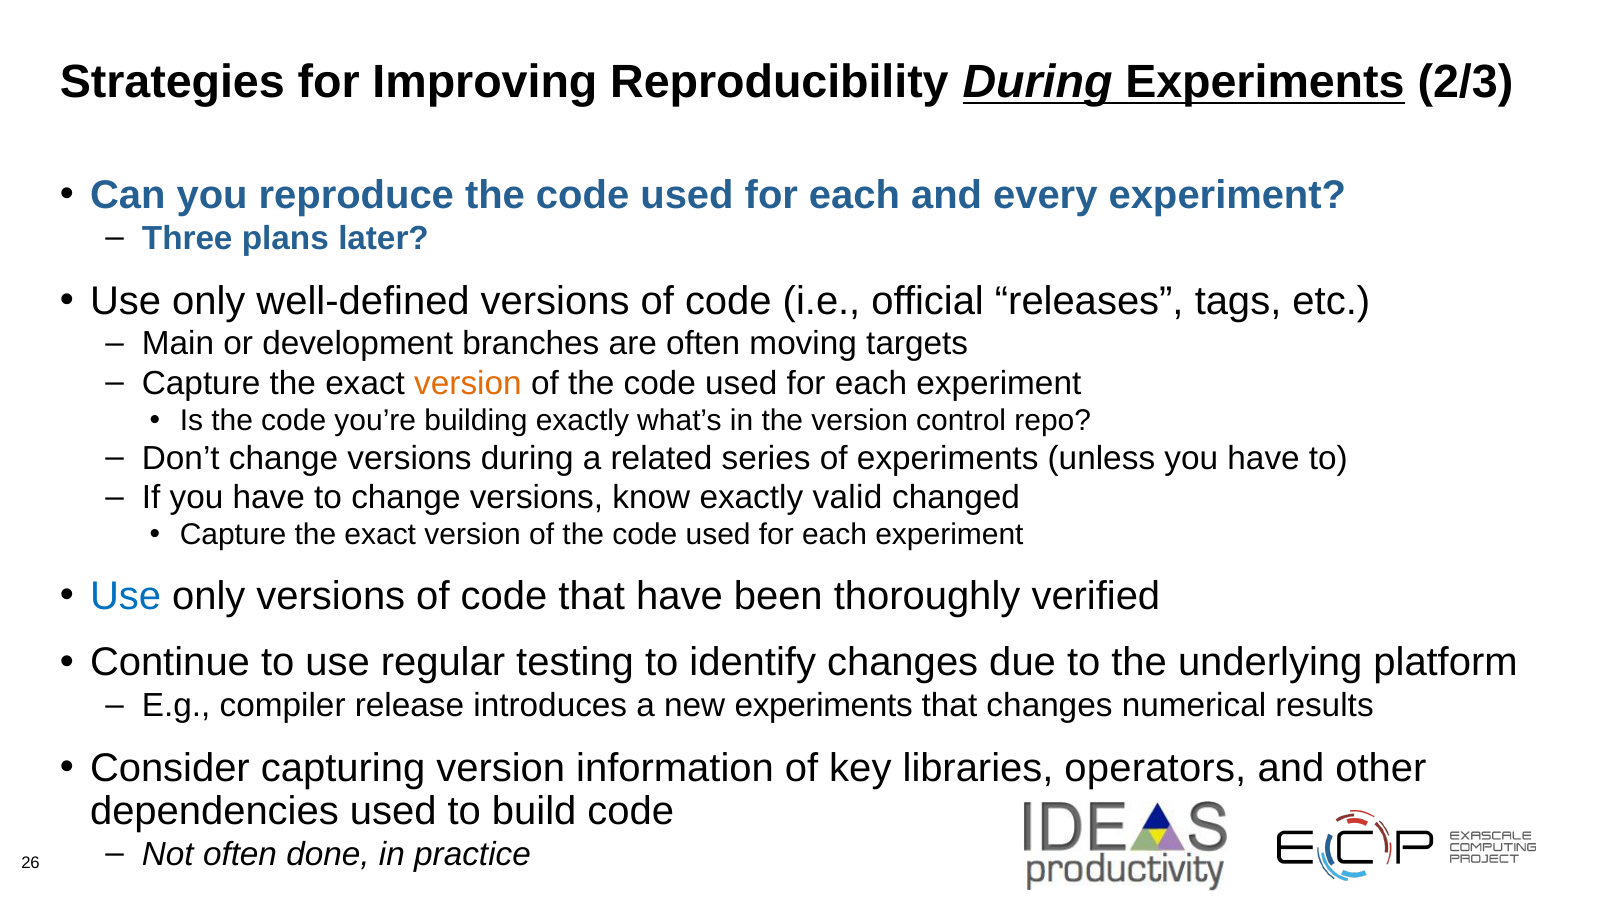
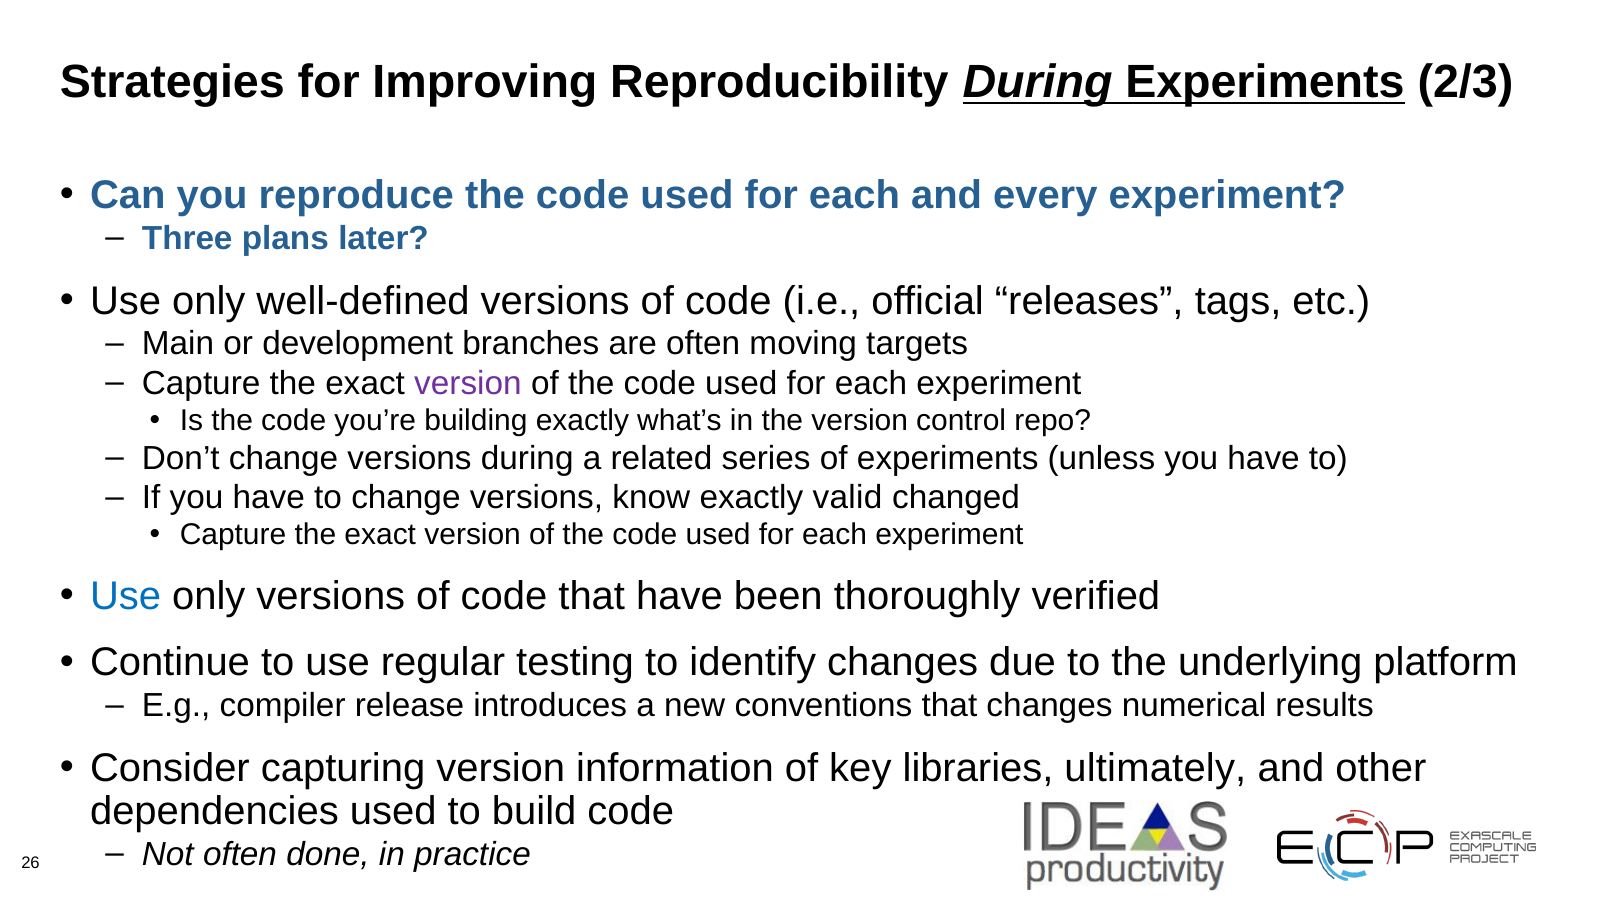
version colour: orange -> purple (468, 383)
new experiments: experiments -> conventions (823, 706)
operators: operators -> ultimately (1155, 768)
